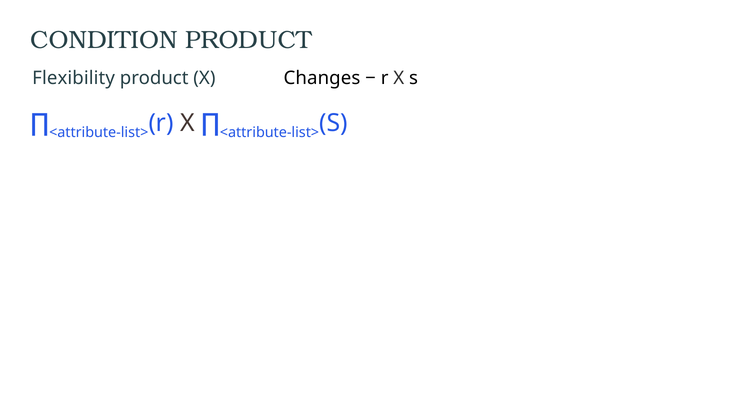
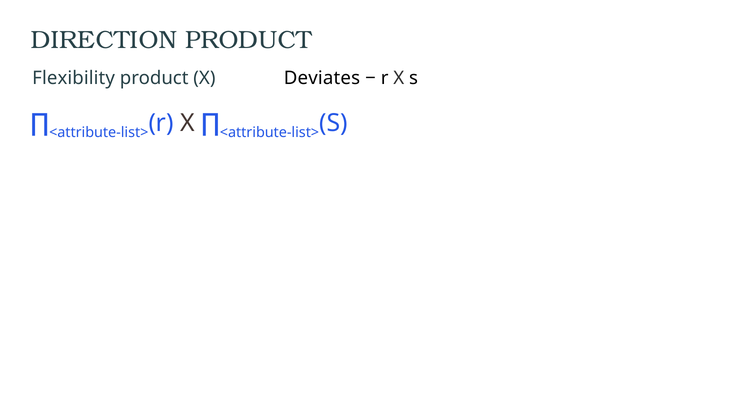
CONDITION: CONDITION -> DIRECTION (104, 40)
Changes: Changes -> Deviates (322, 78)
